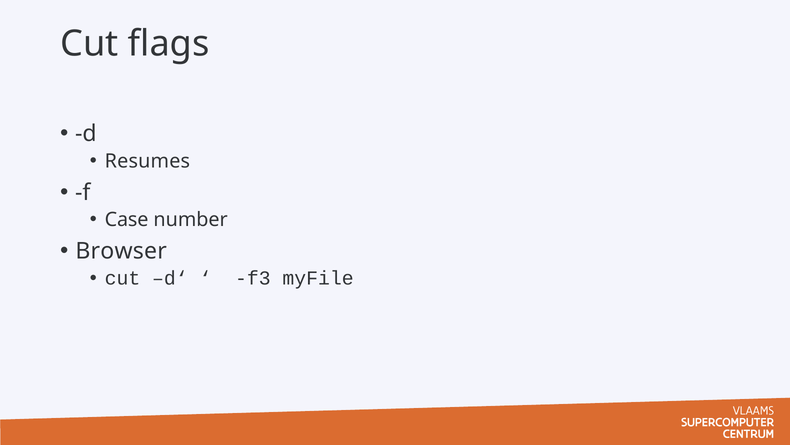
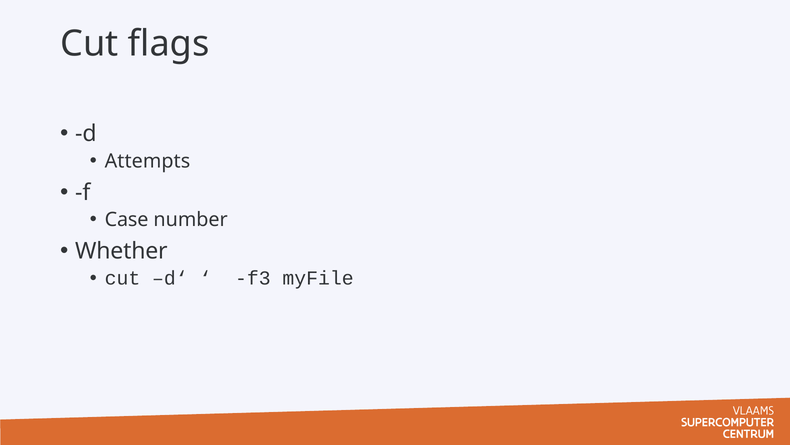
Resumes: Resumes -> Attempts (147, 161)
Browser: Browser -> Whether (121, 251)
